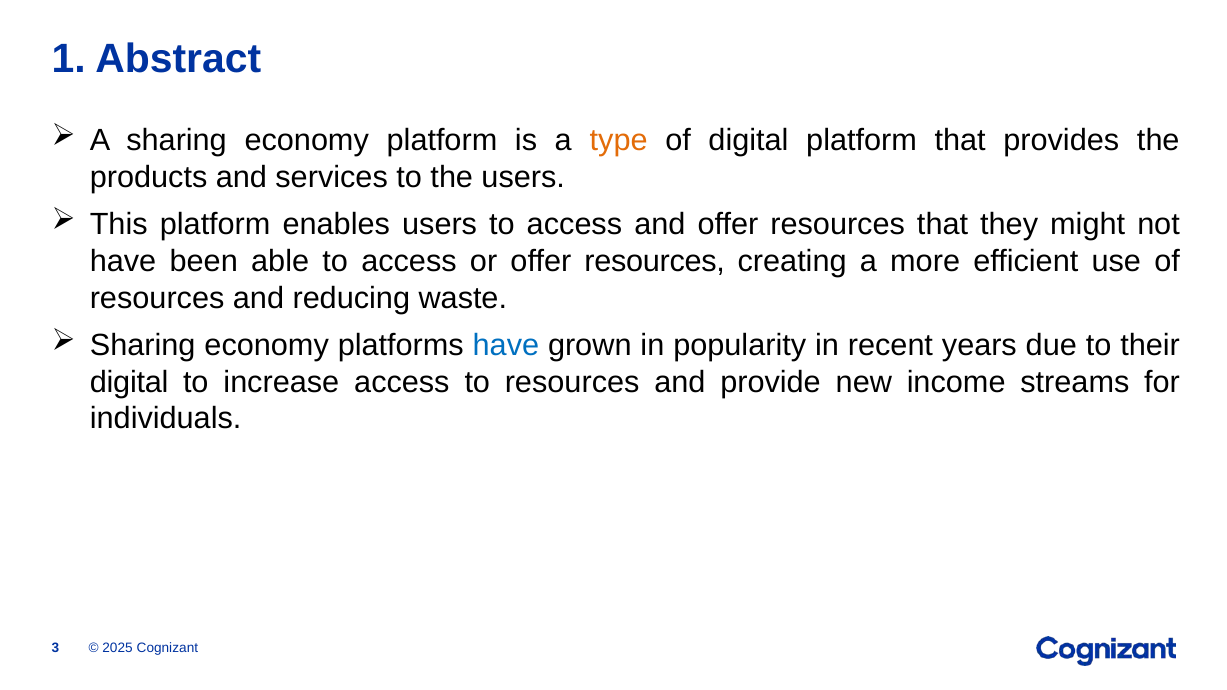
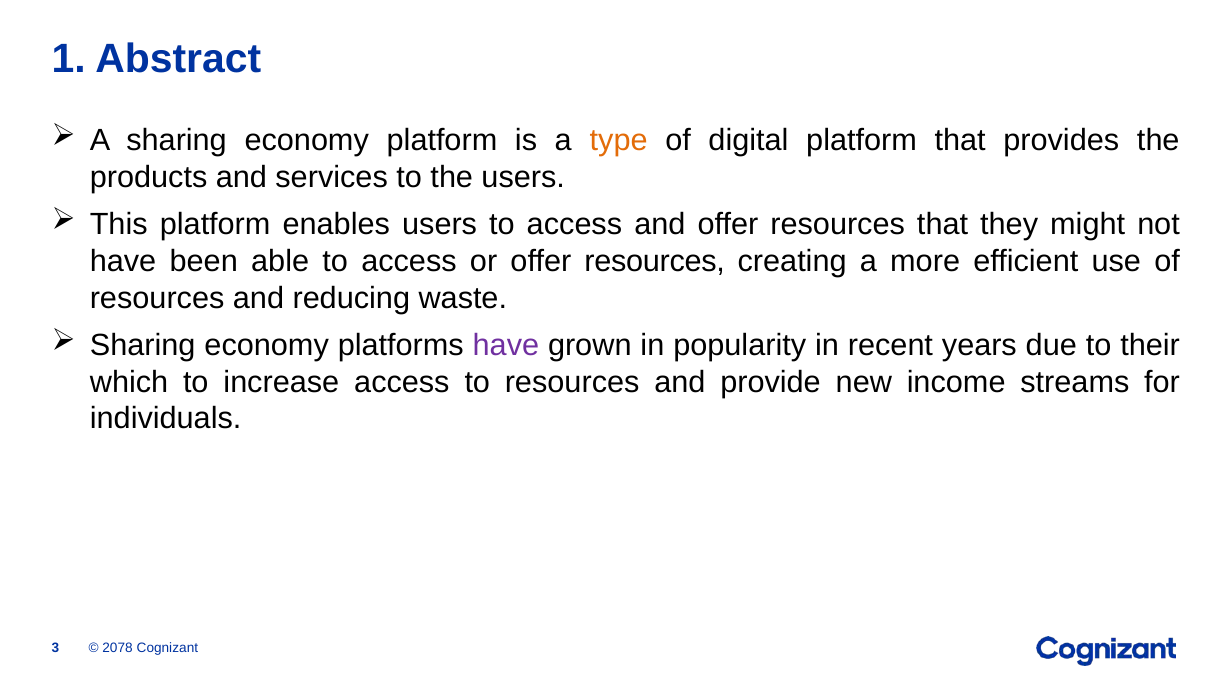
have colour: blue -> purple (506, 345)
digital: digital -> which (129, 382)
2025: 2025 -> 2078 (117, 648)
